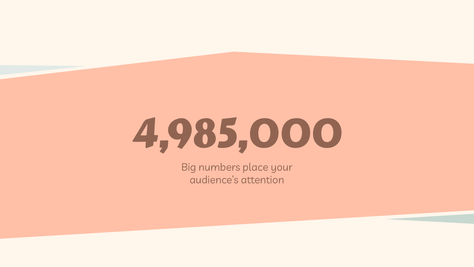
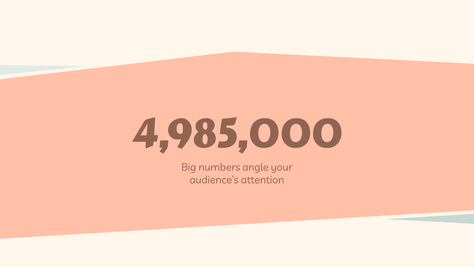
place: place -> angle (255, 167)
